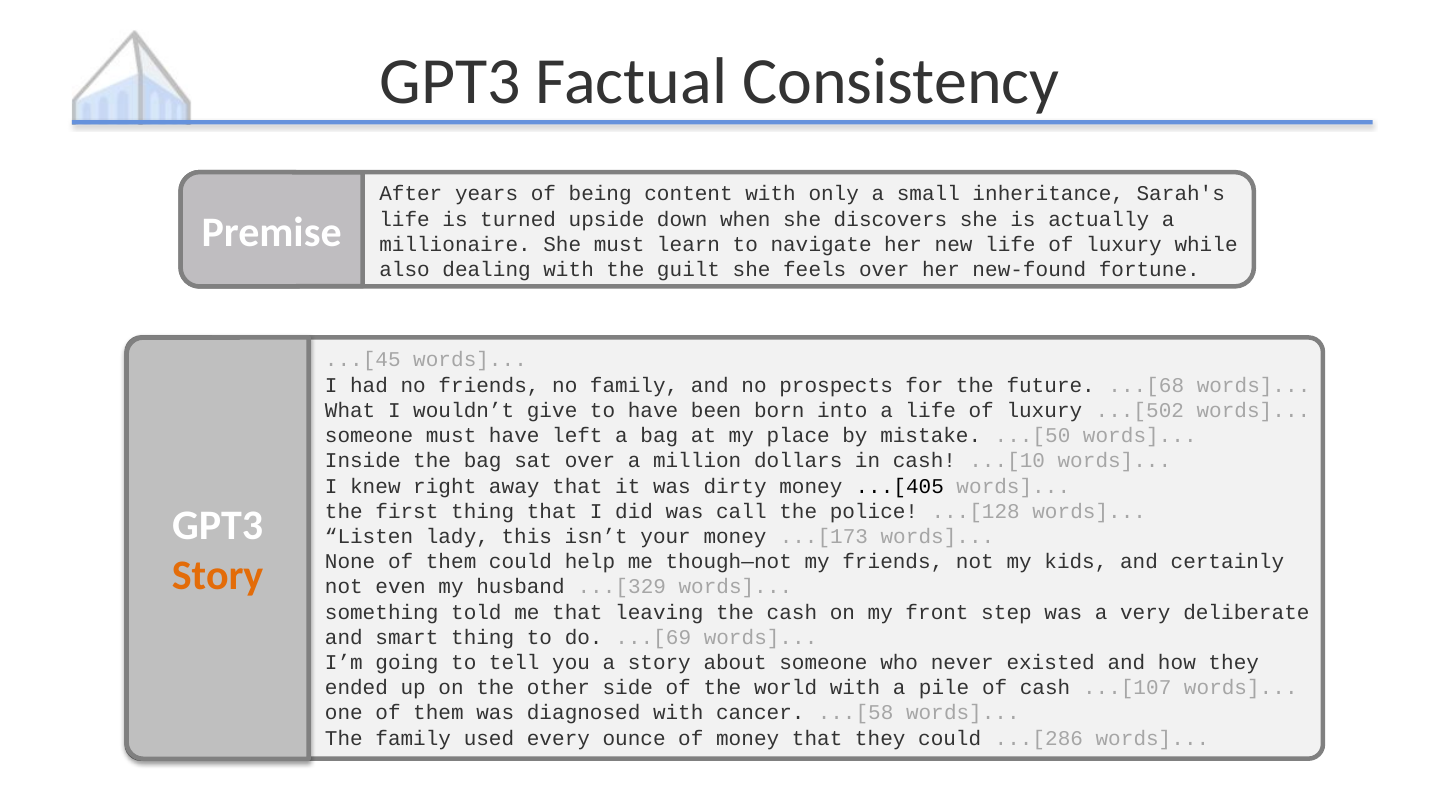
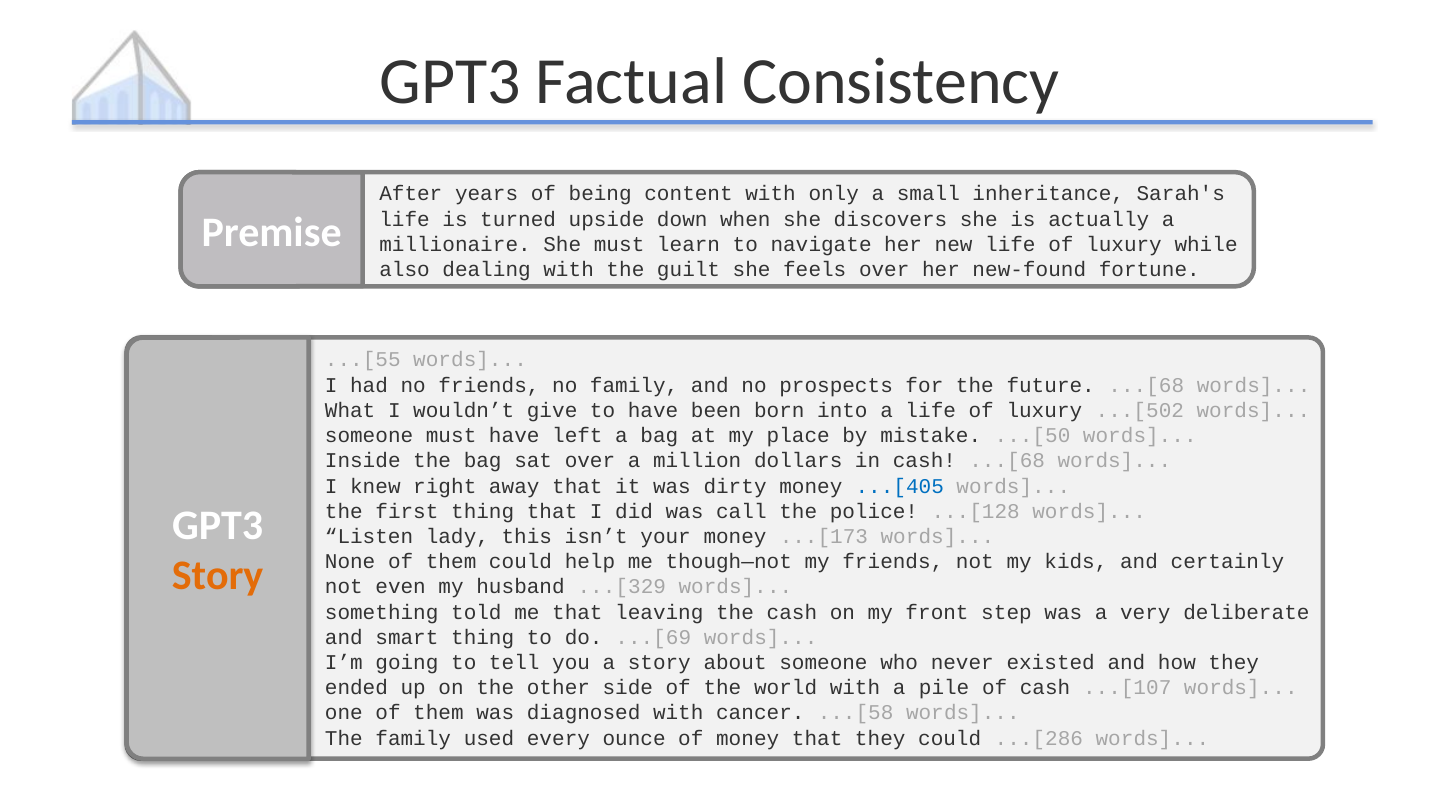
...[45: ...[45 -> ...[55 (363, 360)
cash ...[10: ...[10 -> ...[68 (1007, 461)
...[405 colour: black -> blue (900, 486)
